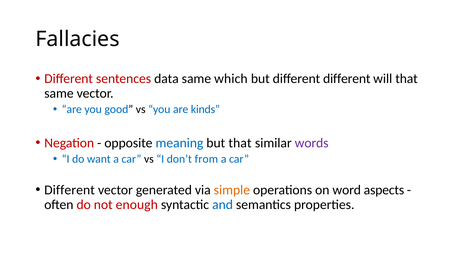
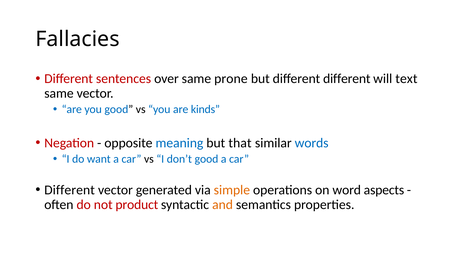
data: data -> over (166, 79)
which: which -> prone (231, 79)
will that: that -> text (406, 79)
words colour: purple -> blue (312, 143)
don’t from: from -> good (206, 159)
enough: enough -> product (137, 205)
and colour: blue -> orange (223, 205)
